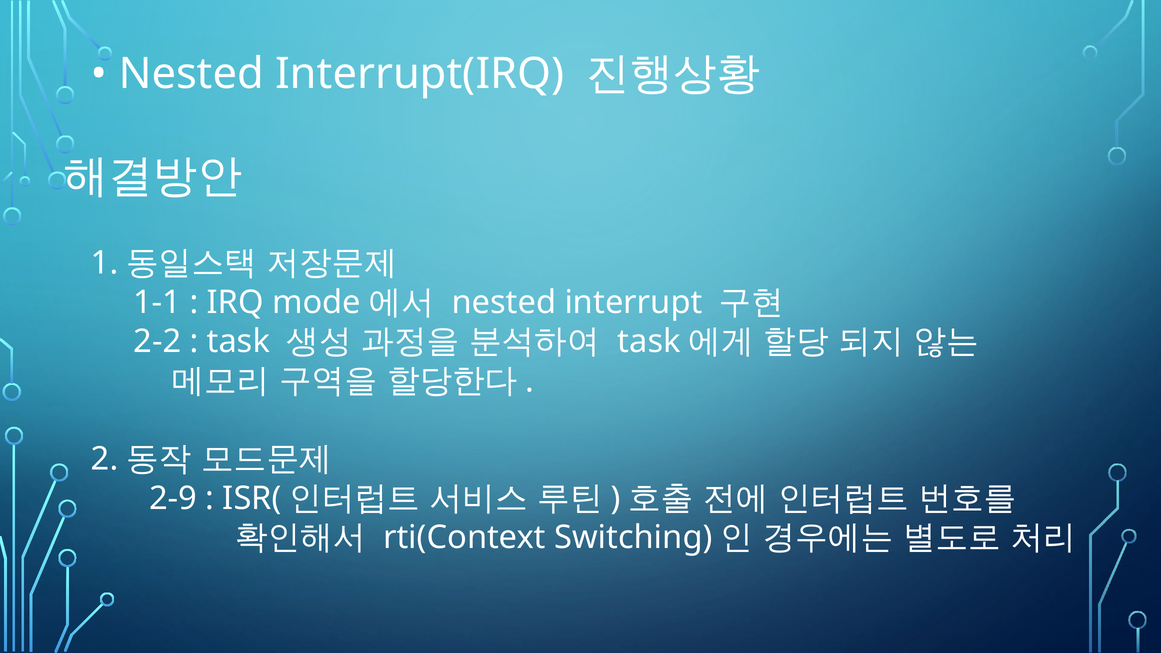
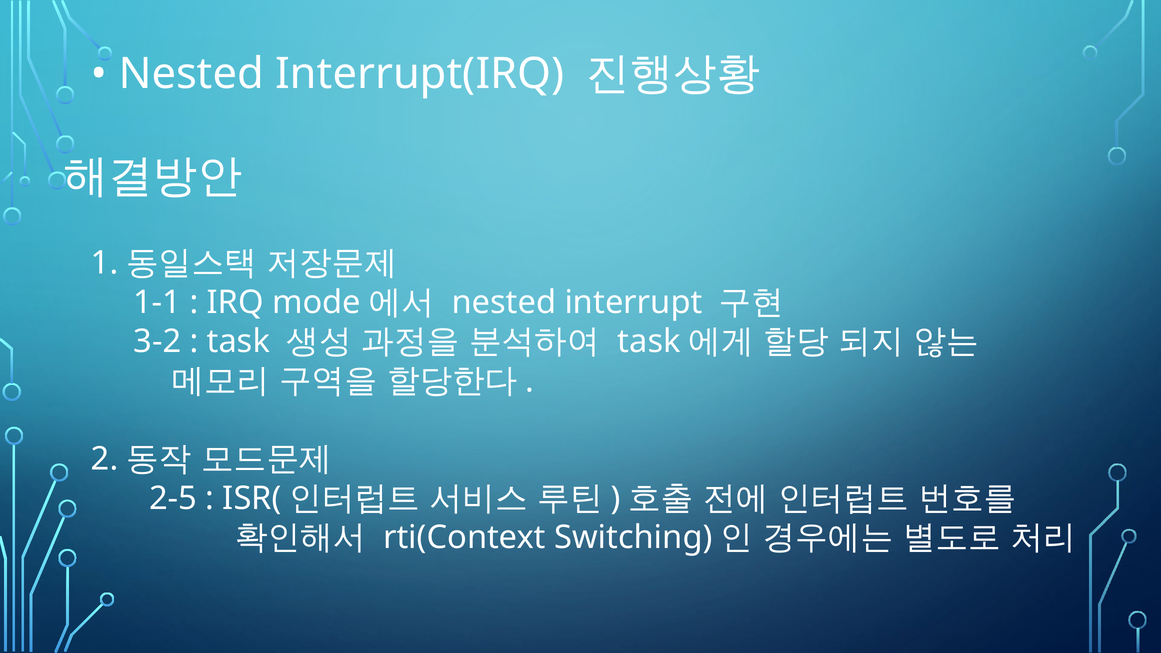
2-2: 2-2 -> 3-2 (157, 342)
2-9: 2-9 -> 2-5 (173, 498)
